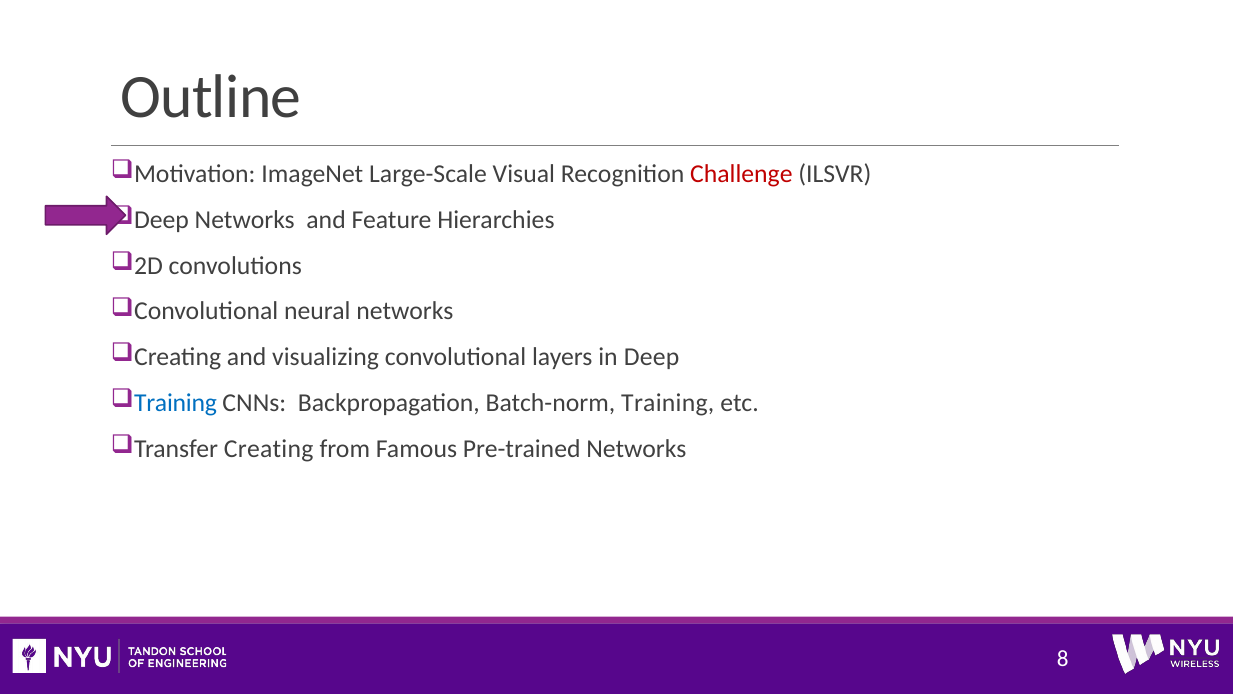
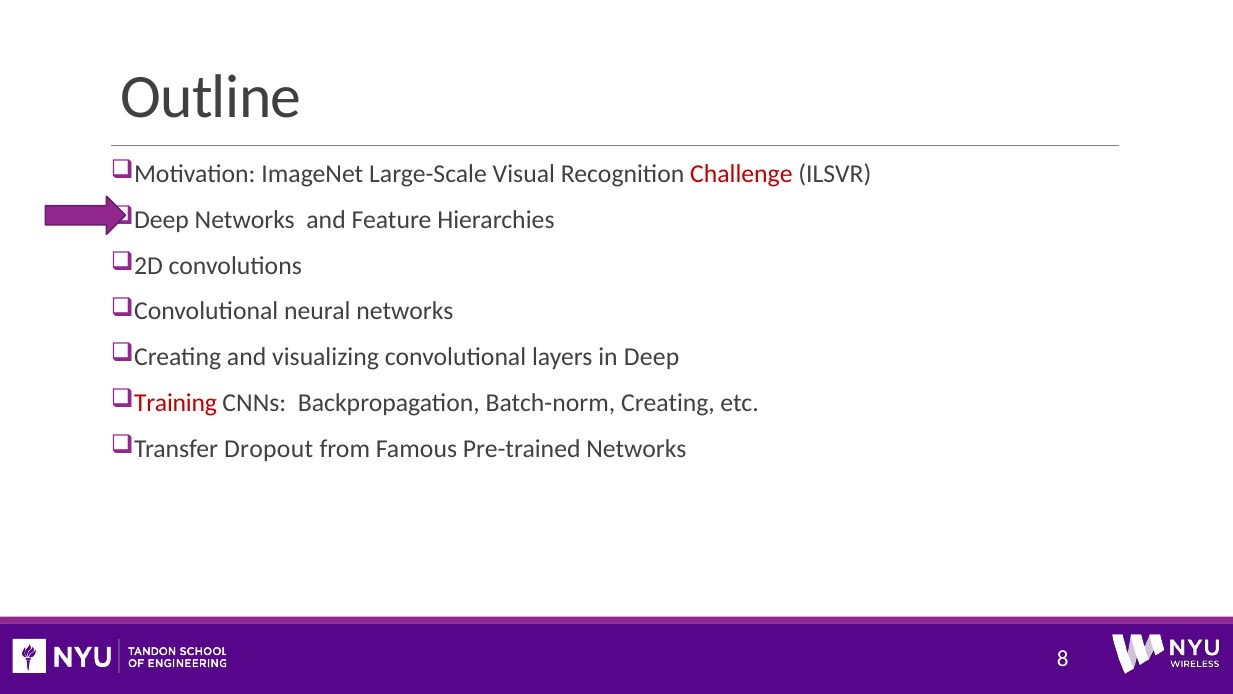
Training colour: blue -> red (175, 403)
Batch-norm Training: Training -> Creating (668, 403)
Transfer Creating: Creating -> Dropout (269, 448)
